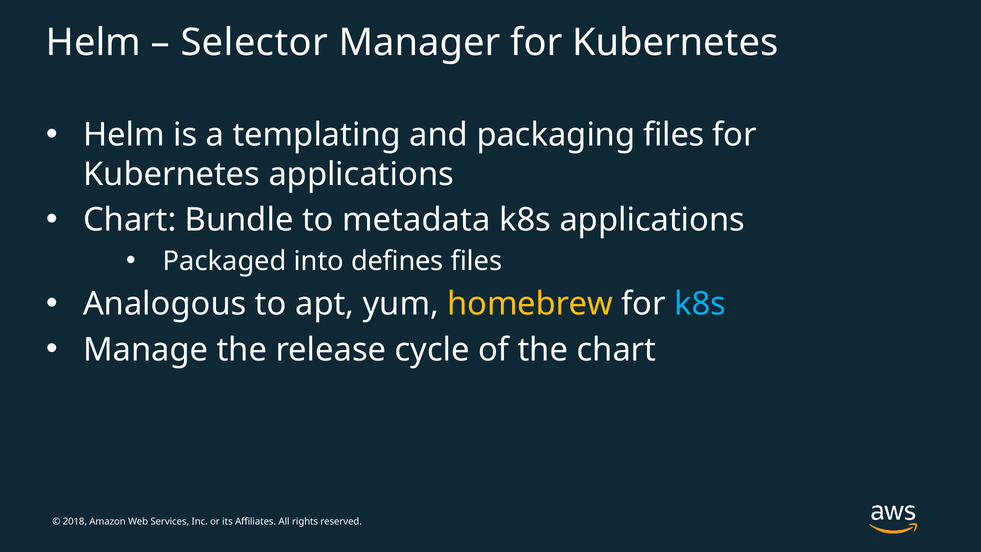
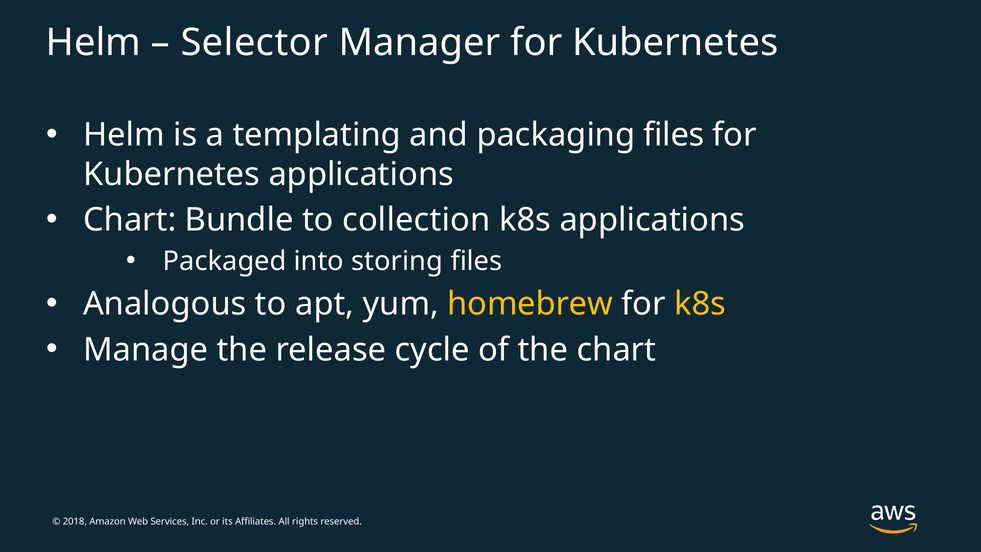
metadata: metadata -> collection (416, 220)
defines: defines -> storing (397, 261)
k8s colour: light blue -> yellow (700, 304)
